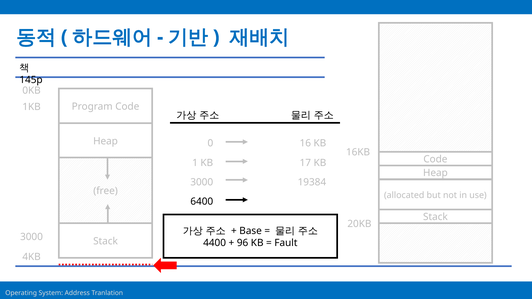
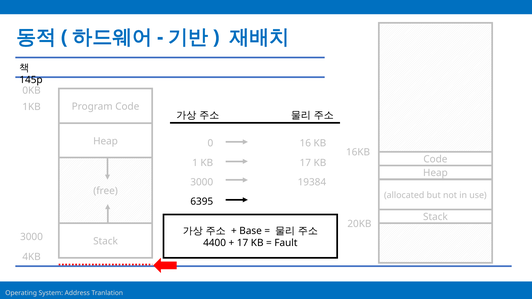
6400: 6400 -> 6395 (202, 202)
96: 96 -> 17 (243, 243)
